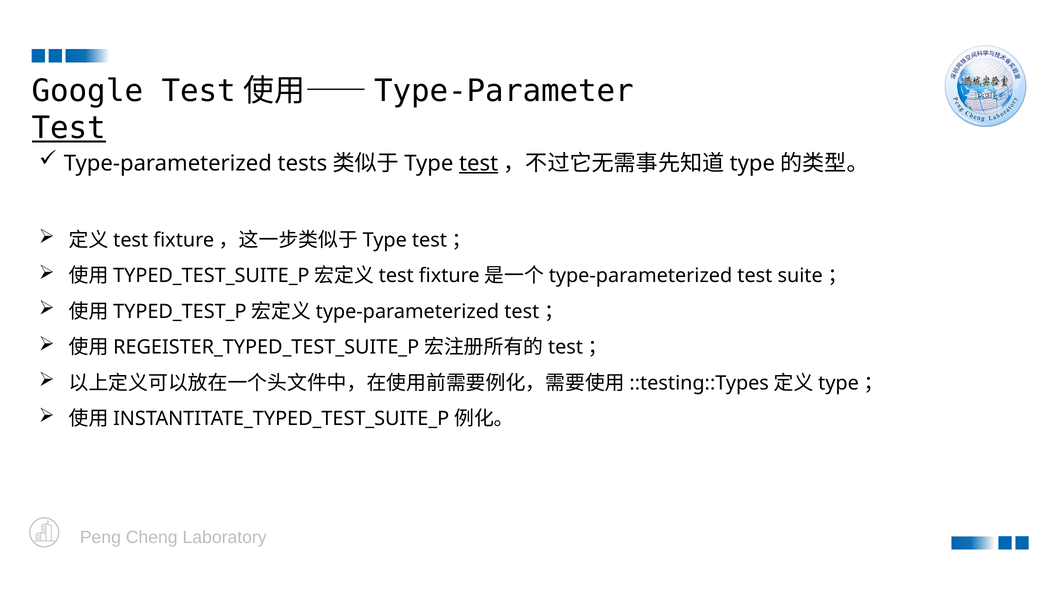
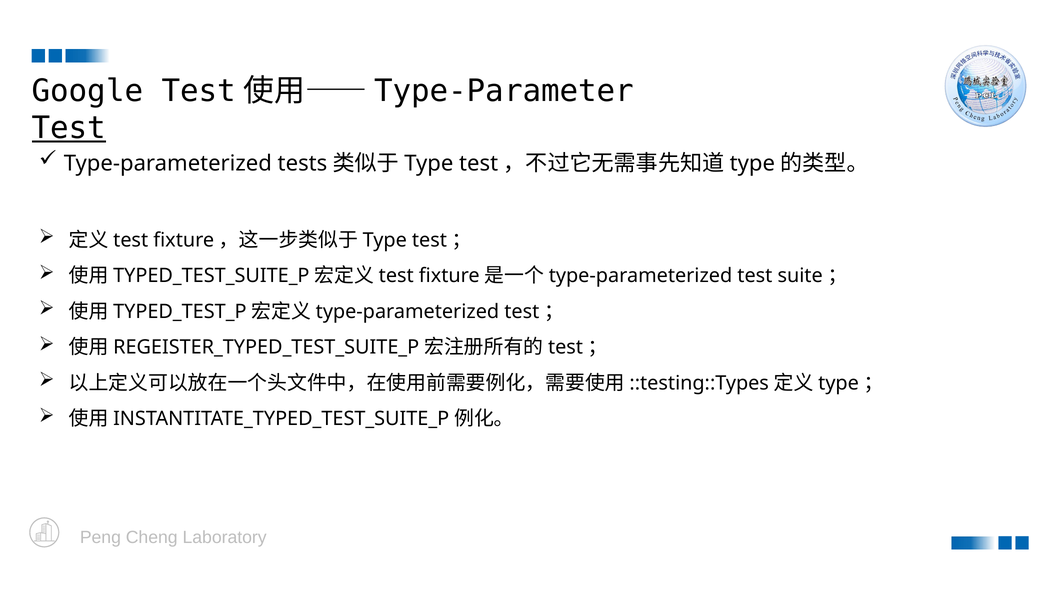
test underline: present -> none (479, 163)
